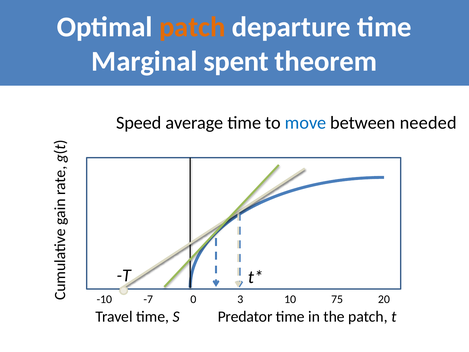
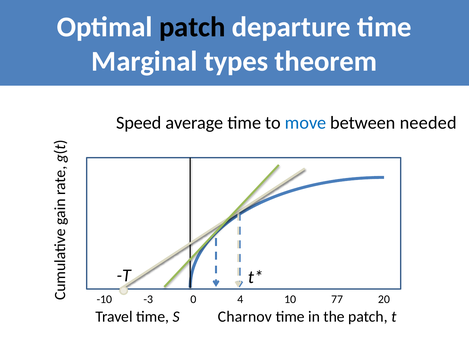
patch colour: orange -> black (192, 27)
spent: spent -> types (236, 61)
-7: -7 -> -3 (148, 299)
3: 3 -> 4 (240, 299)
75: 75 -> 77 (337, 299)
Predator: Predator -> Charnov (245, 317)
